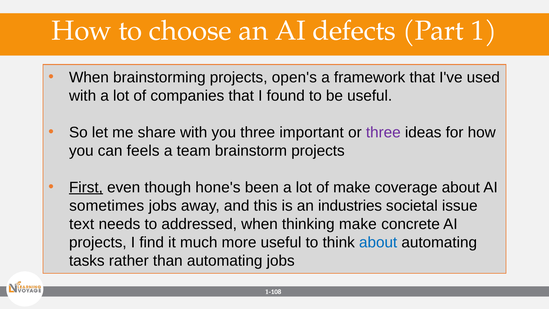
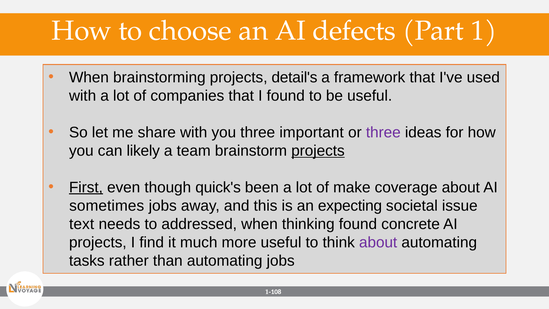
open's: open's -> detail's (294, 77)
feels: feels -> likely (143, 151)
projects underline: none -> present (318, 151)
hone's: hone's -> quick's (218, 187)
industries: industries -> expecting (350, 206)
thinking make: make -> found (358, 224)
about colour: blue -> purple (378, 242)
